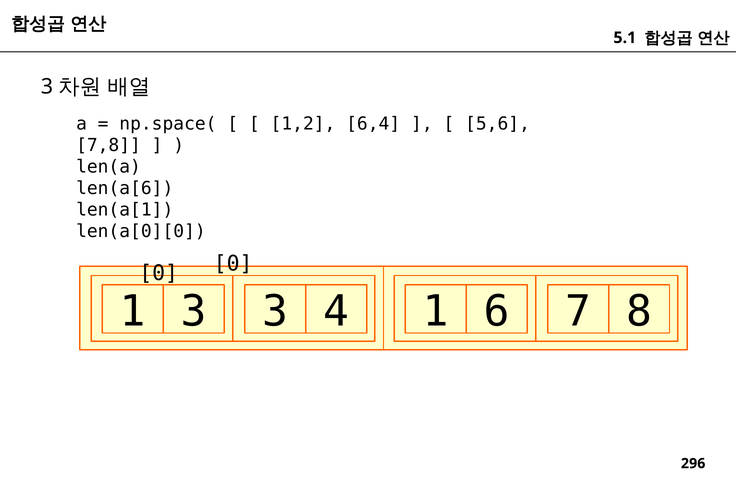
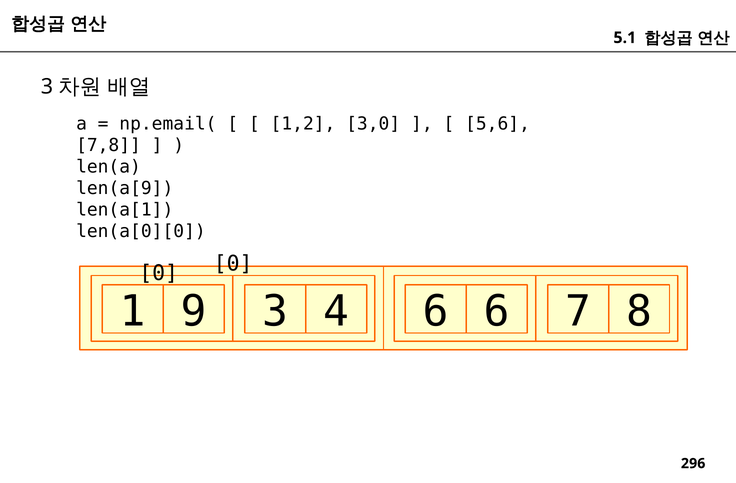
np.space(: np.space( -> np.email( (168, 124)
6,4: 6,4 -> 3,0 (373, 124)
len(a[6: len(a[6 -> len(a[9 (125, 188)
1 3: 3 -> 9 (194, 312)
4 1: 1 -> 6 (436, 312)
